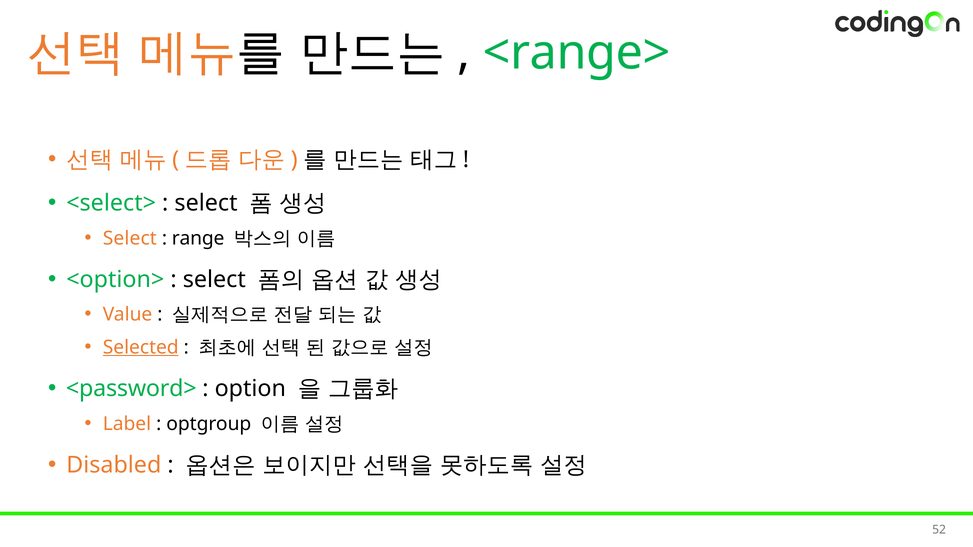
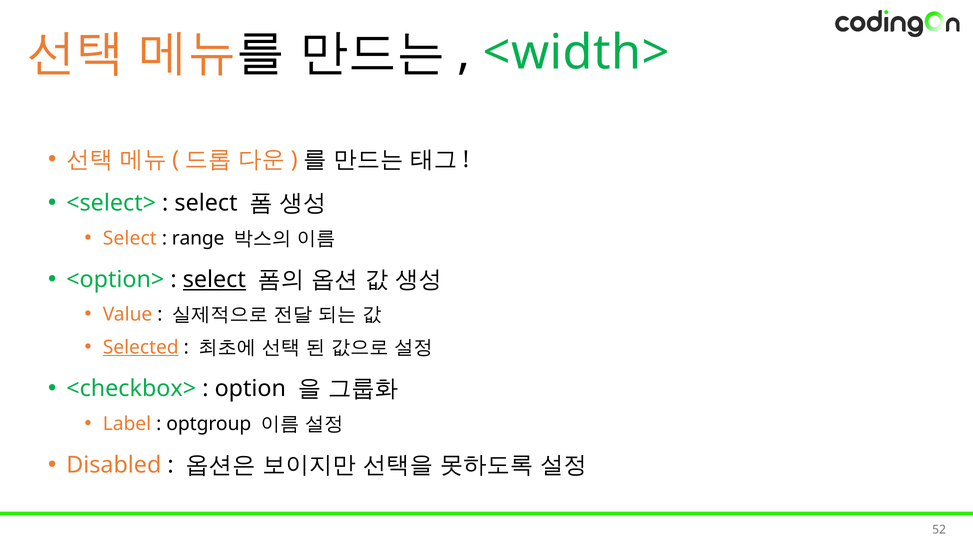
<range>: <range> -> <width> (576, 53)
select underline: none -> present (214, 280)
<password>: <password> -> <checkbox> (131, 389)
